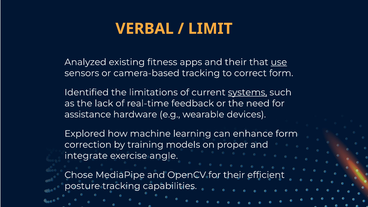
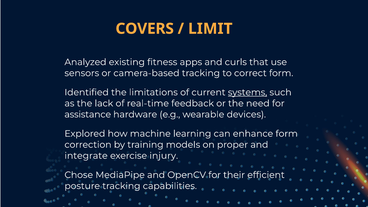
VERBAL: VERBAL -> COVERS (145, 29)
and their: their -> curls (236, 62)
use underline: present -> none (279, 62)
angle: angle -> injury (164, 156)
